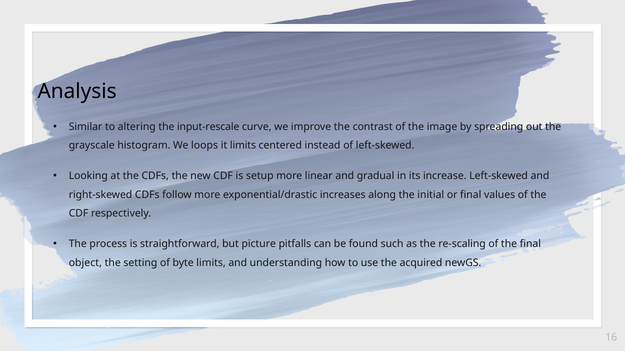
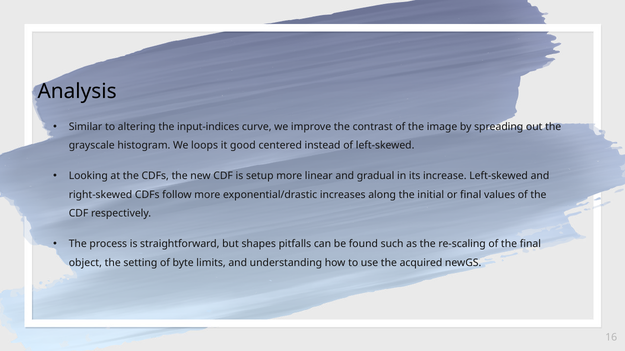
input-rescale: input-rescale -> input-indices (208, 127)
it limits: limits -> good (243, 146)
picture: picture -> shapes (259, 244)
